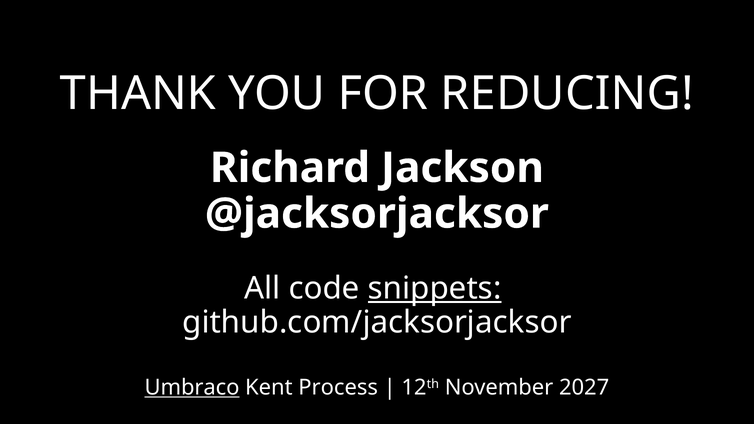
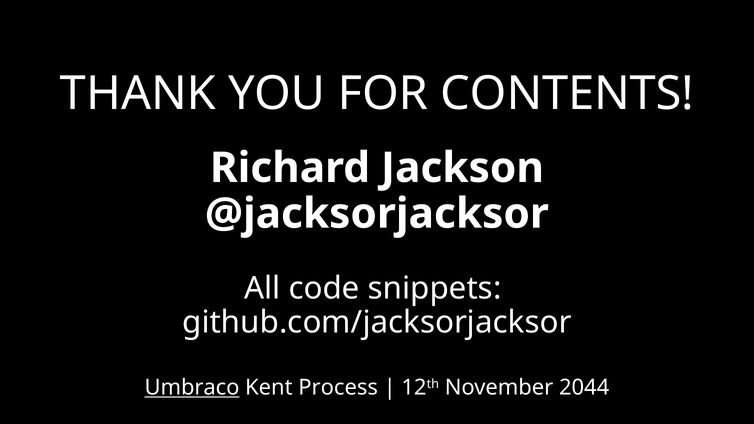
REDUCING: REDUCING -> CONTENTS (567, 94)
snippets underline: present -> none (435, 289)
2027: 2027 -> 2044 (584, 388)
